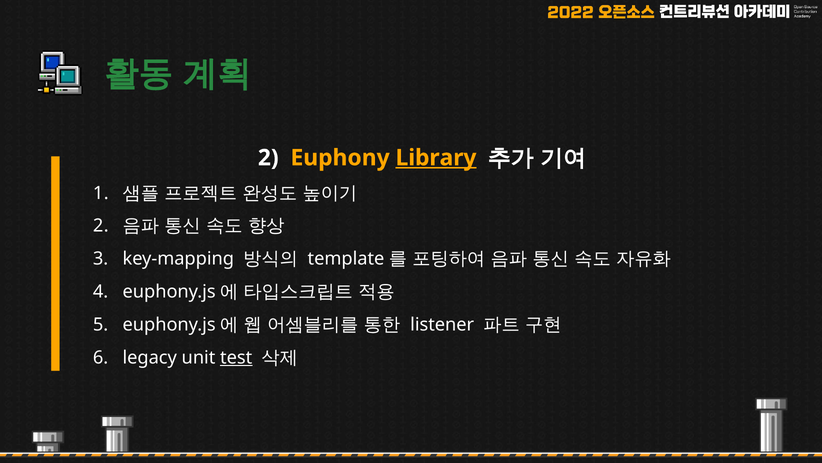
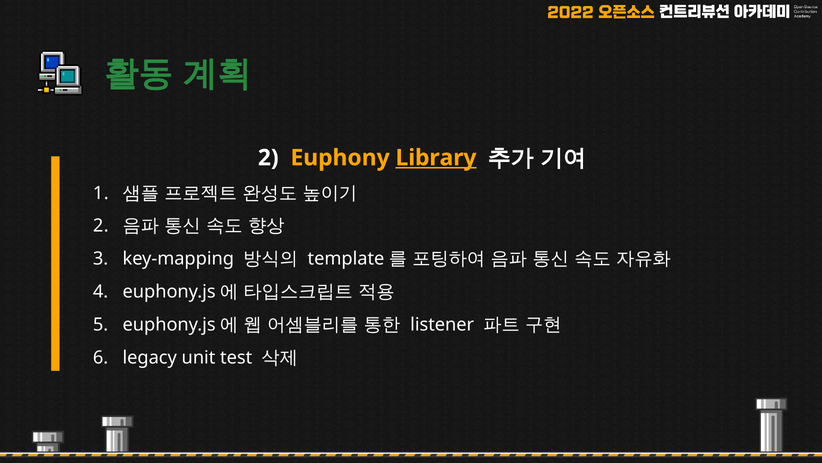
test underline: present -> none (236, 357)
